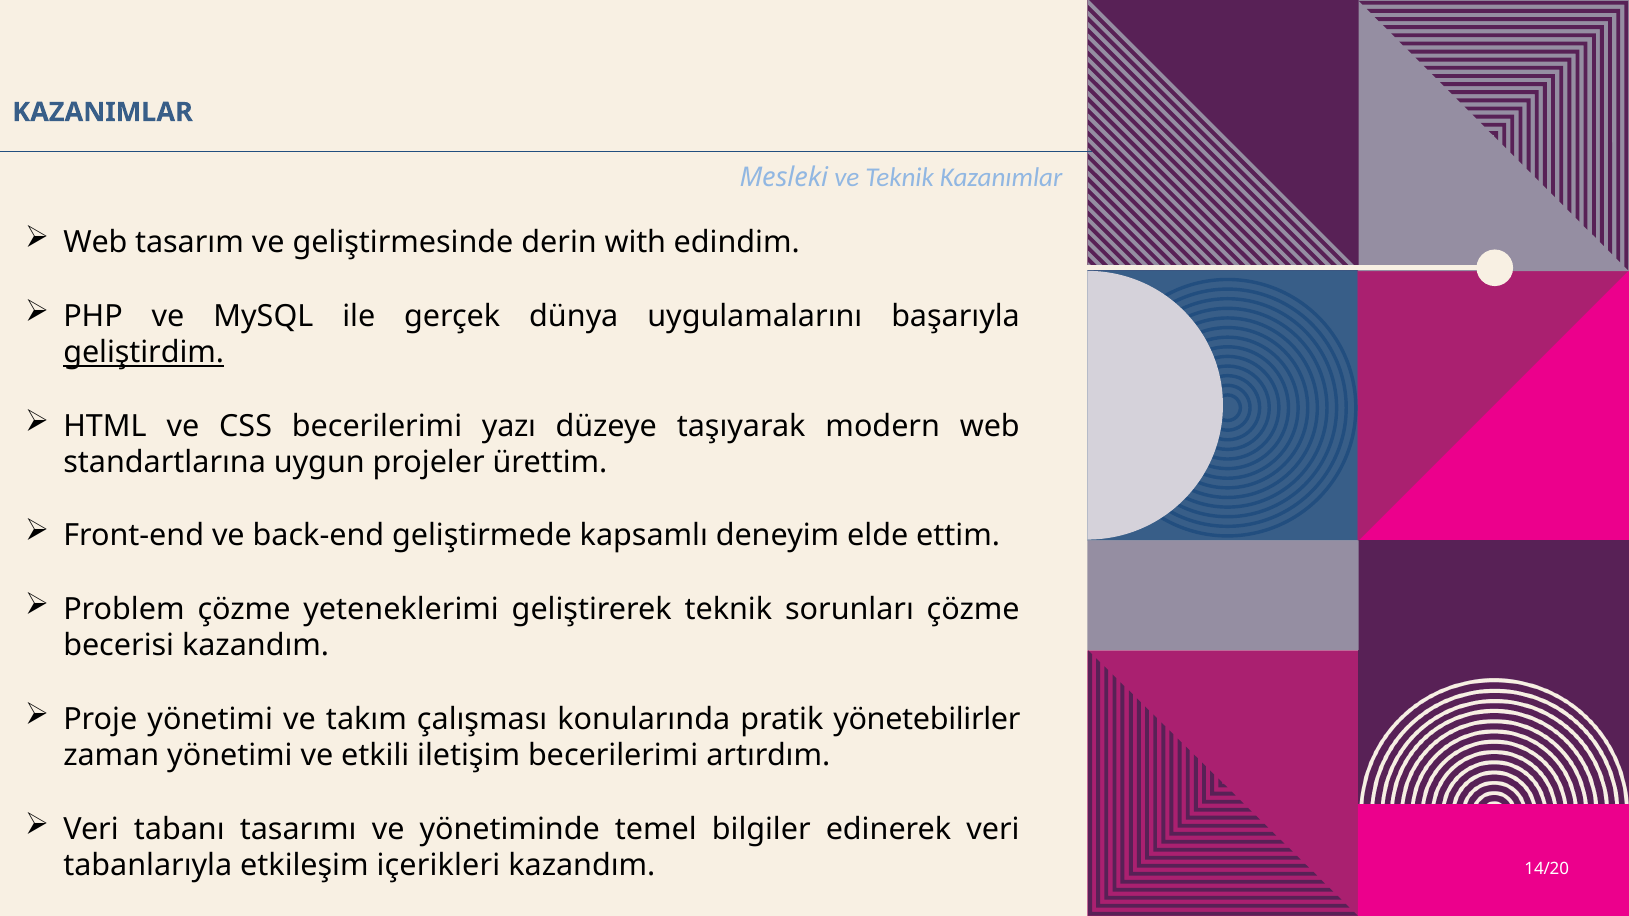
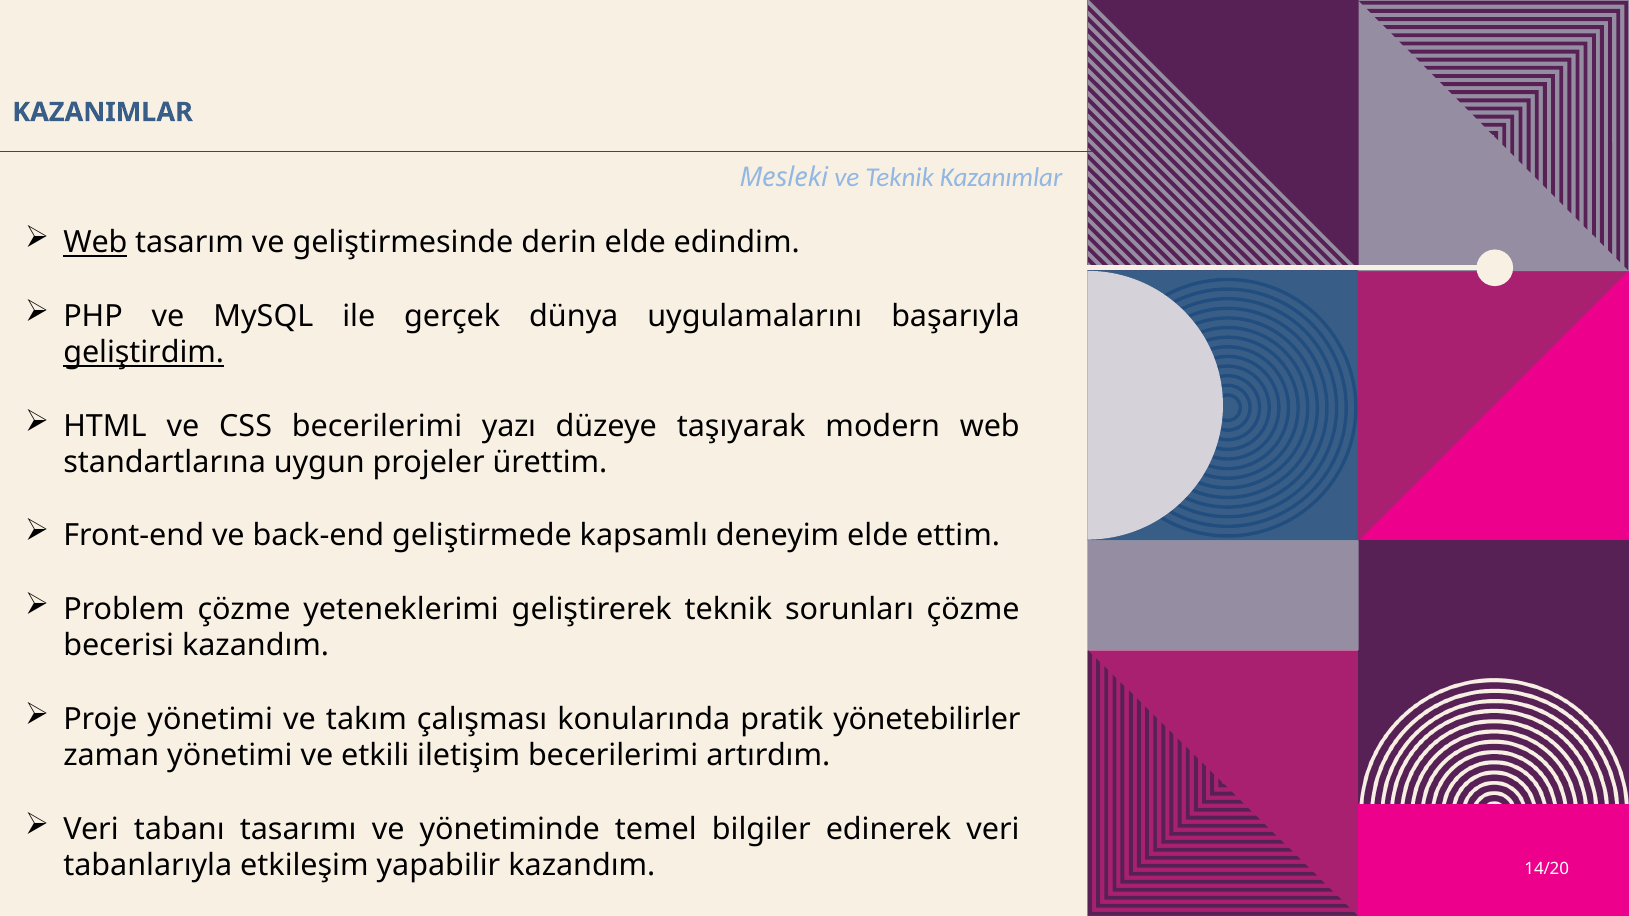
Web underline: none -> present (95, 243)
derin with: with -> elde (635, 243)
içerikleri: içerikleri -> yapabilir (438, 866)
